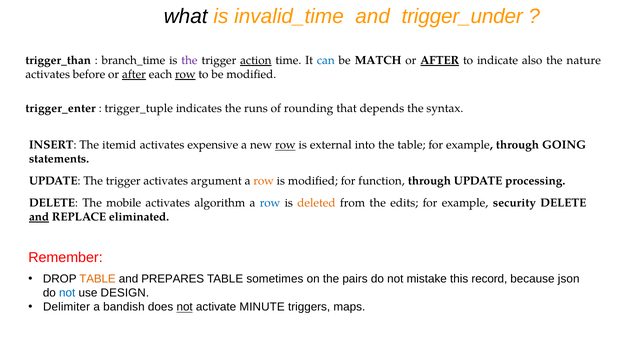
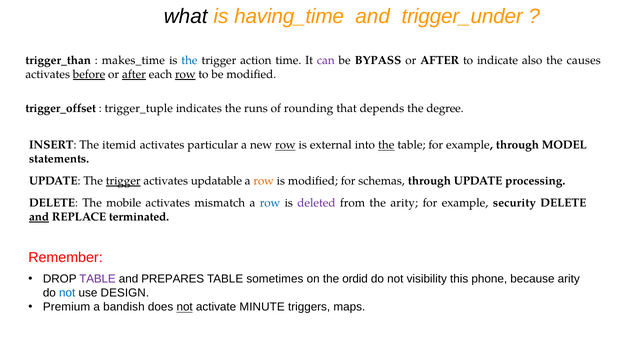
invalid_time: invalid_time -> having_time (289, 16)
branch_time: branch_time -> makes_time (133, 60)
the colour: purple -> blue (189, 60)
action underline: present -> none (256, 60)
can colour: blue -> purple (326, 60)
MATCH: MATCH -> BYPASS (378, 60)
AFTER underline: present -> none (440, 60)
nature: nature -> causes (584, 60)
before underline: none -> present (89, 74)
trigger_enter: trigger_enter -> trigger_offset (61, 108)
syntax: syntax -> degree (445, 108)
expensive: expensive -> particular (213, 145)
the underline: none -> present (386, 145)
GOING: GOING -> MODEL (564, 145)
trigger underline: none -> present (123, 181)
argument: argument -> updatable (216, 181)
function: function -> schemas (382, 181)
algorithm: algorithm -> mismatch (220, 203)
deleted colour: orange -> purple (316, 203)
the edits: edits -> arity (404, 203)
eliminated: eliminated -> terminated (139, 217)
TABLE colour: orange -> purple (98, 279)
pairs: pairs -> ordid (355, 279)
mistake: mistake -> visibility (427, 279)
record: record -> phone (489, 279)
because json: json -> arity (569, 279)
Delimiter: Delimiter -> Premium (67, 307)
